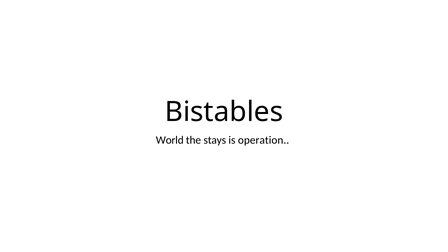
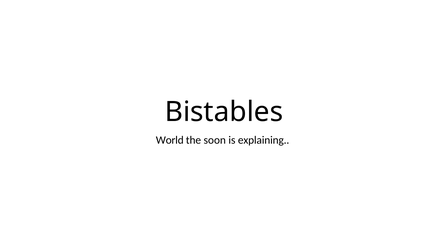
stays: stays -> soon (215, 140)
operation: operation -> explaining (264, 140)
